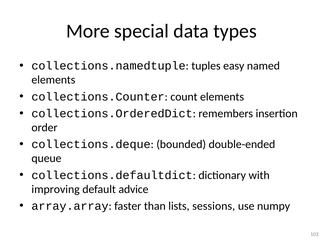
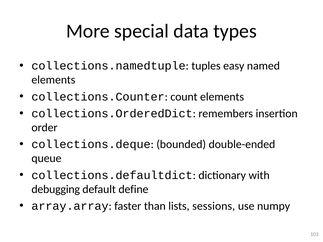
improving: improving -> debugging (56, 189)
advice: advice -> define (133, 189)
